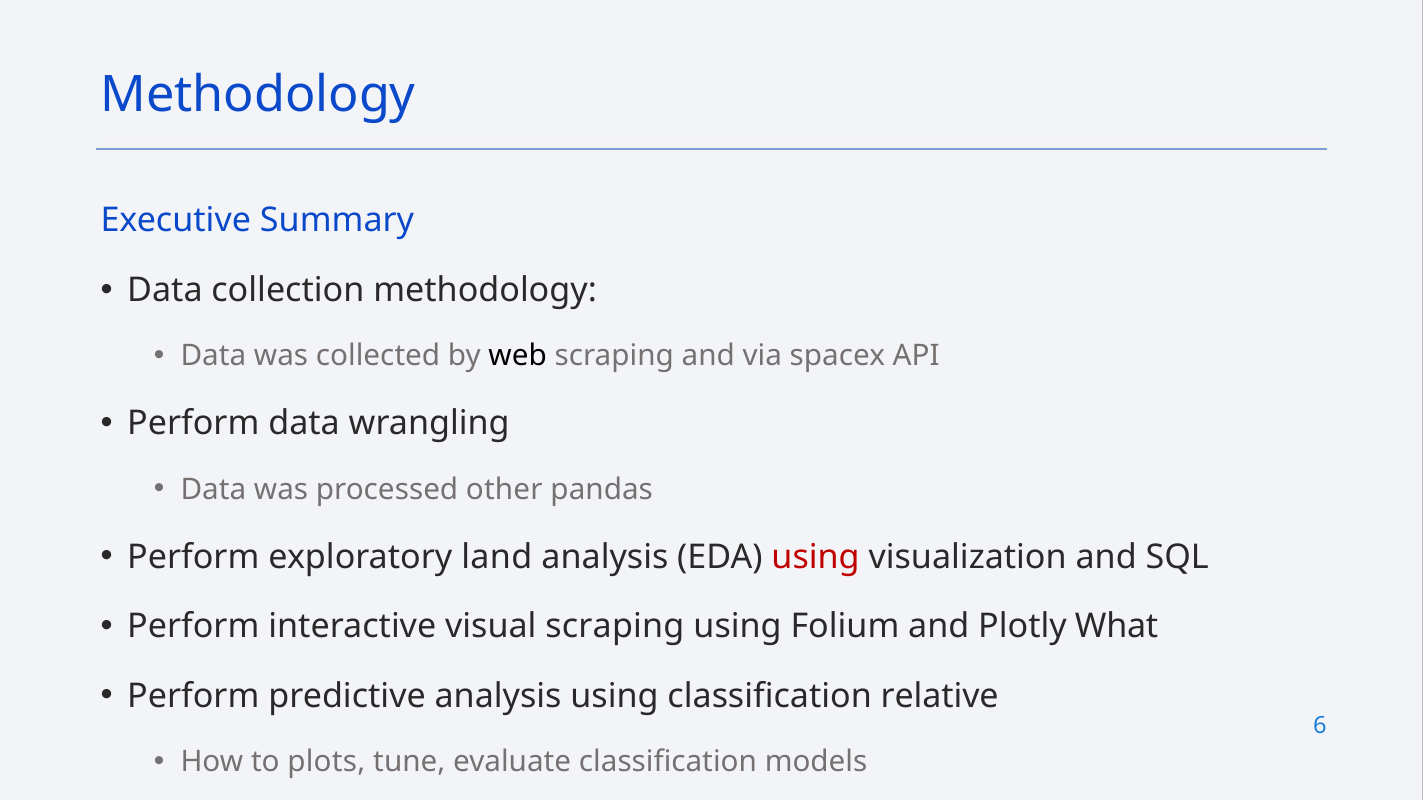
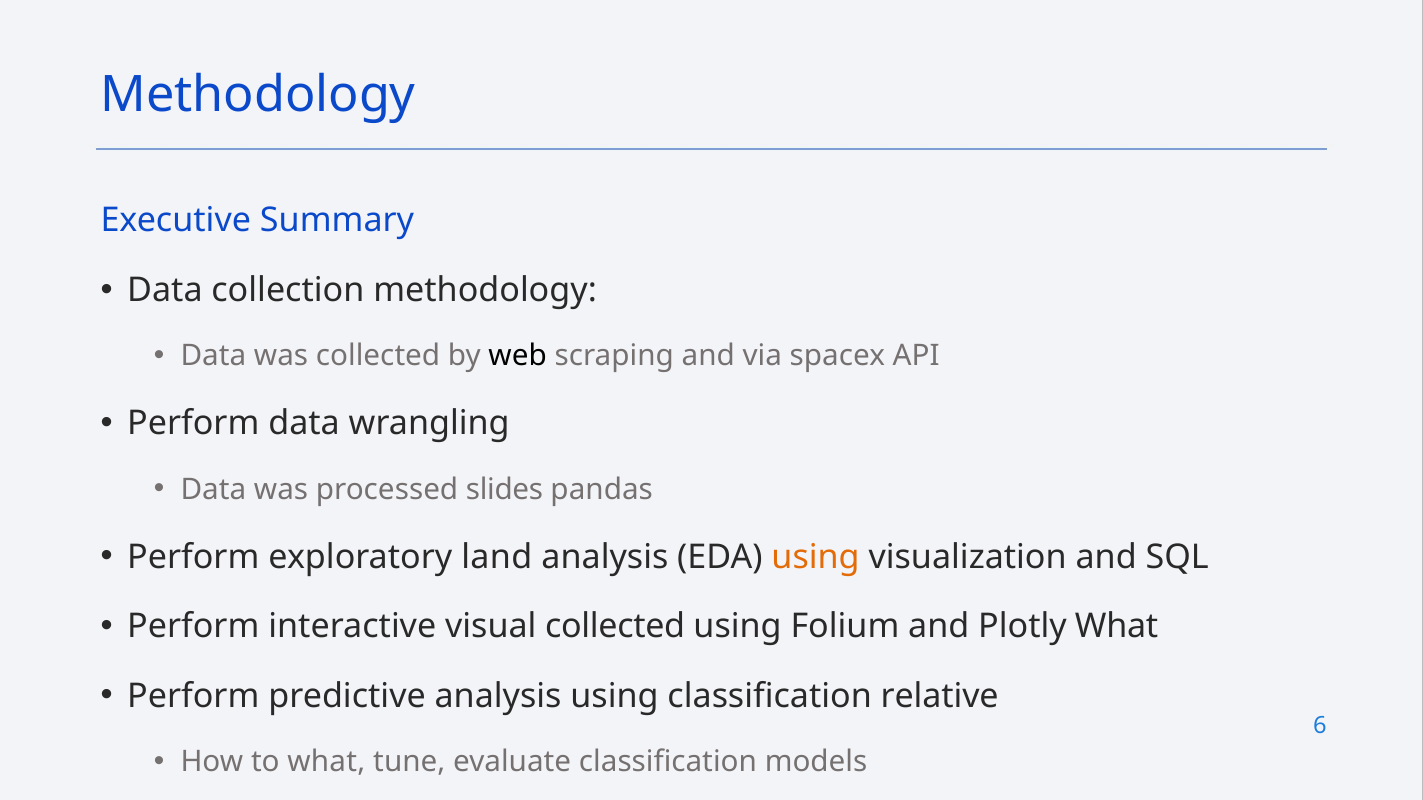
other: other -> slides (505, 490)
using colour: red -> orange (816, 557)
visual scraping: scraping -> collected (615, 627)
to plots: plots -> what (326, 762)
